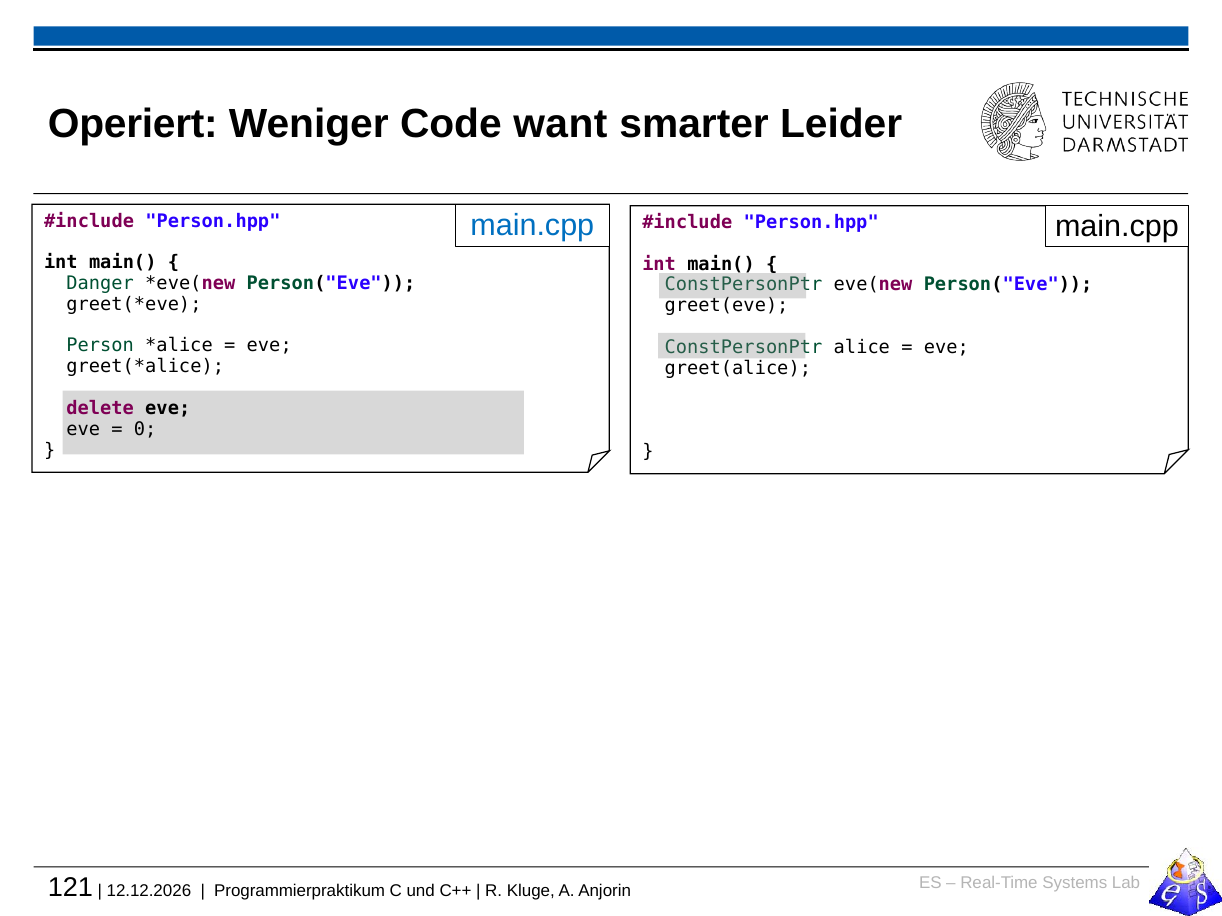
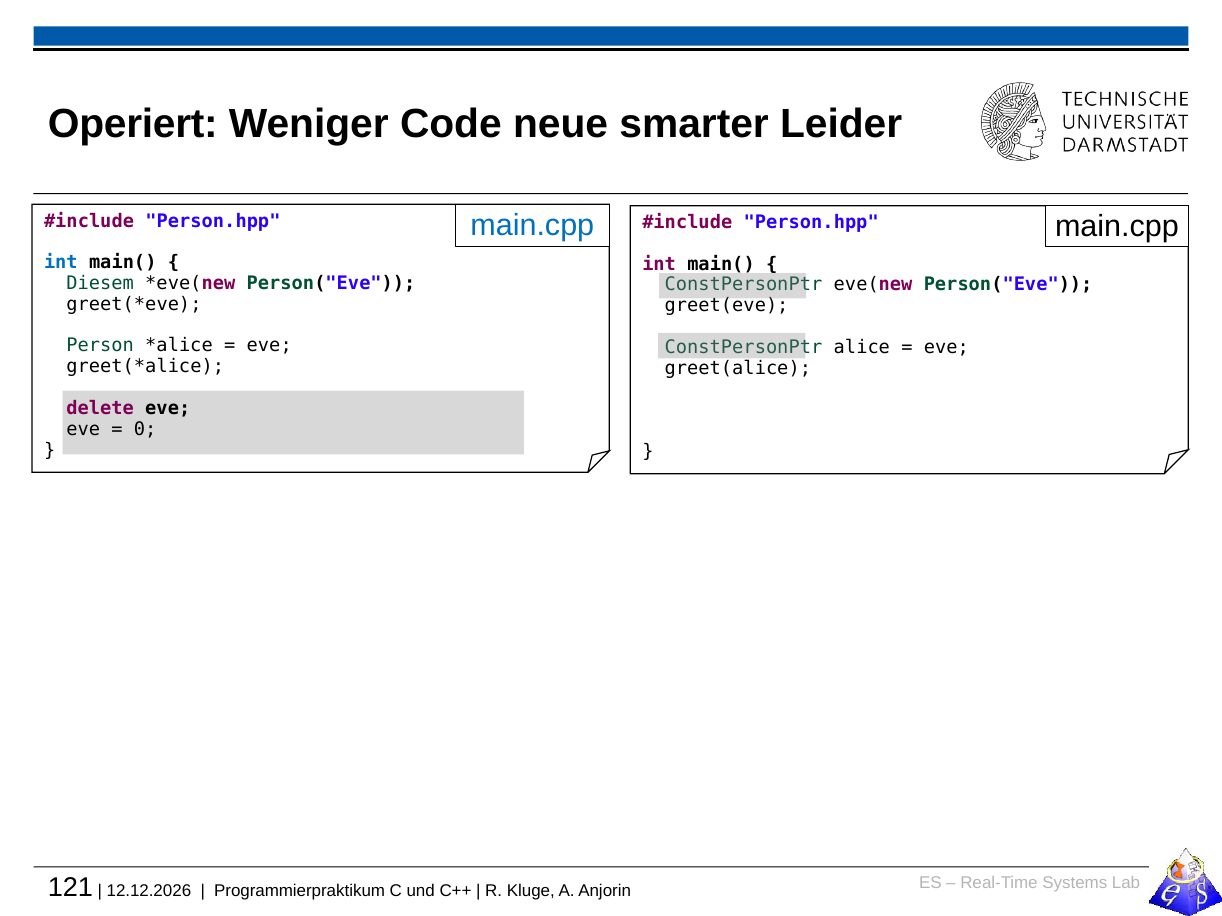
want: want -> neue (561, 124)
int colour: black -> blue (61, 263)
Danger: Danger -> Diesem (100, 283)
